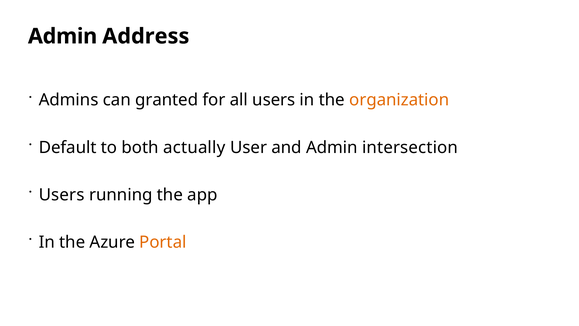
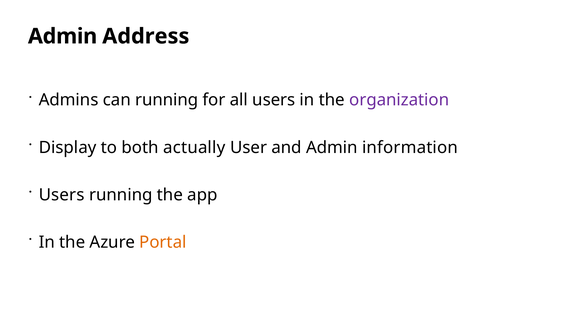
can granted: granted -> running (167, 100)
organization colour: orange -> purple (399, 100)
Default: Default -> Display (68, 147)
intersection: intersection -> information (410, 147)
